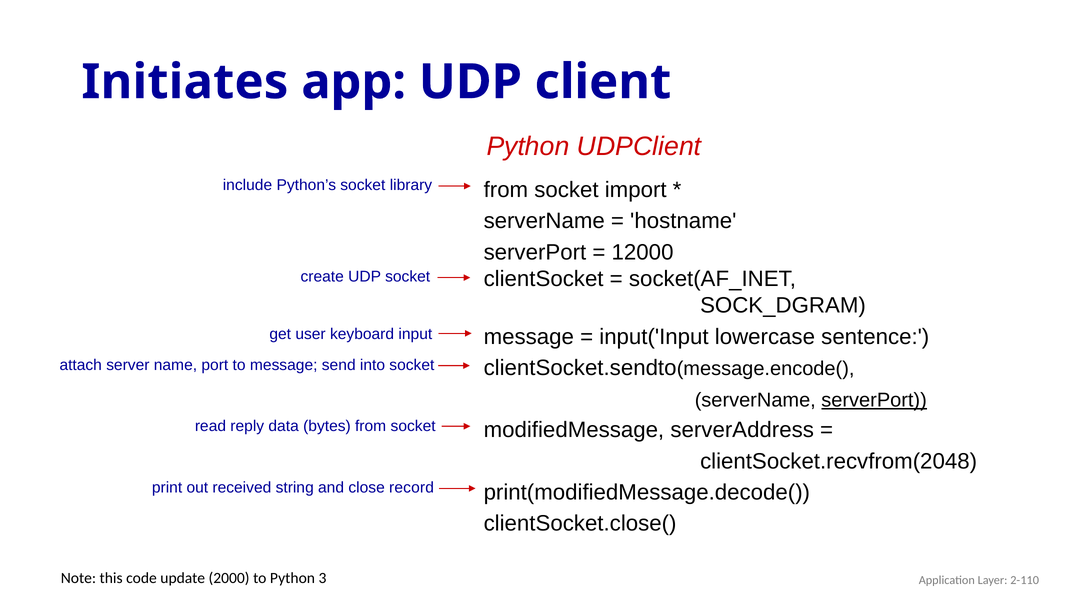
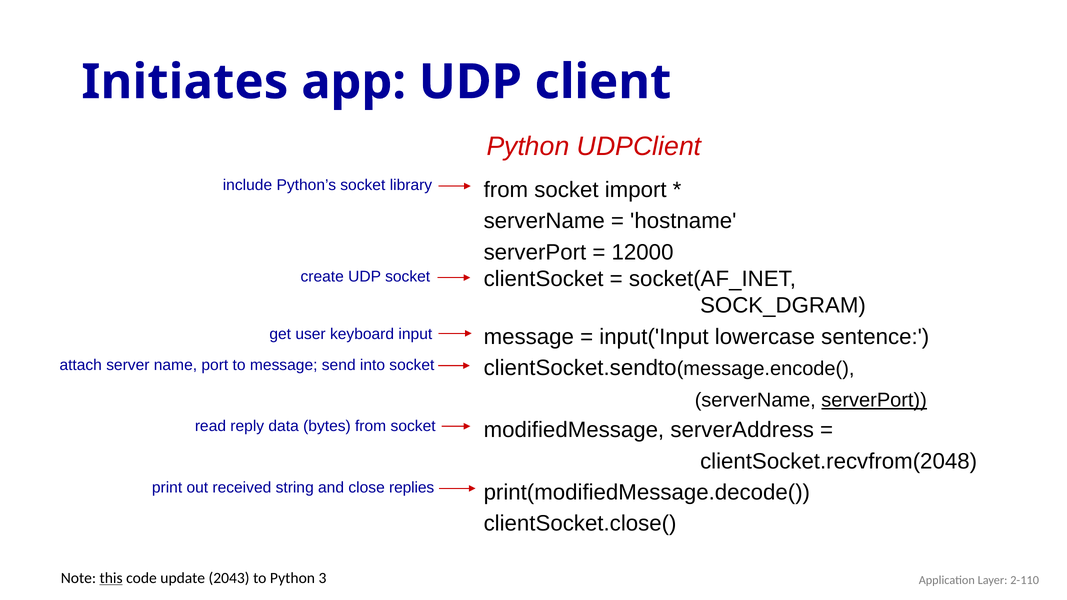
record: record -> replies (412, 488)
this underline: none -> present (111, 578)
2000: 2000 -> 2043 (229, 578)
